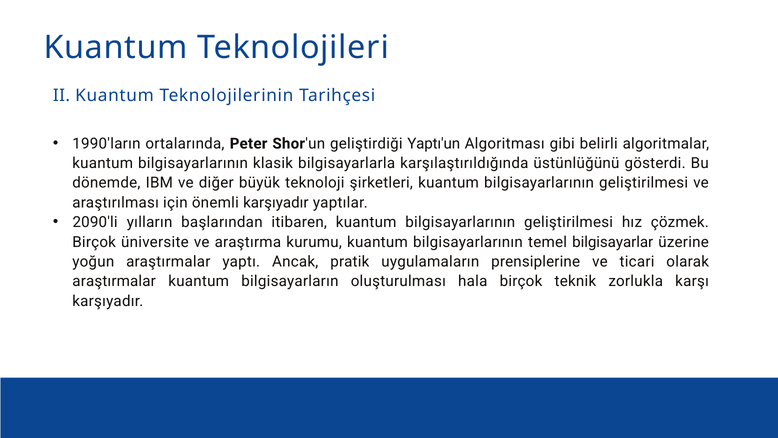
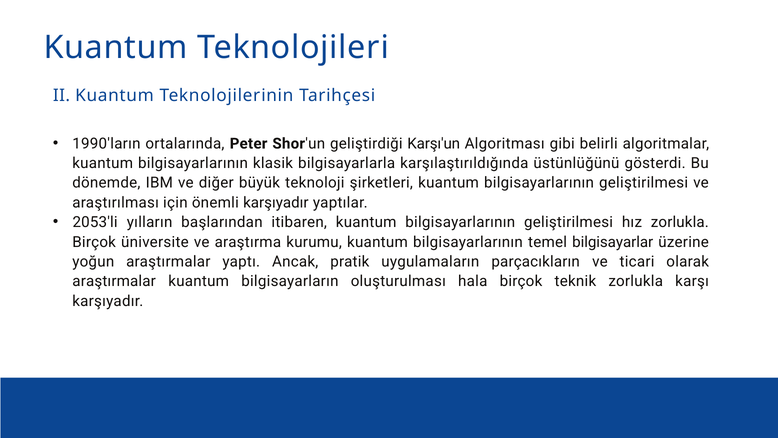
Yaptı'un: Yaptı'un -> Karşı'un (434, 143)
2090'li: 2090'li -> 2053'li (95, 222)
hız çözmek: çözmek -> zorlukla (680, 222)
prensiplerine: prensiplerine -> parçacıkların (536, 261)
